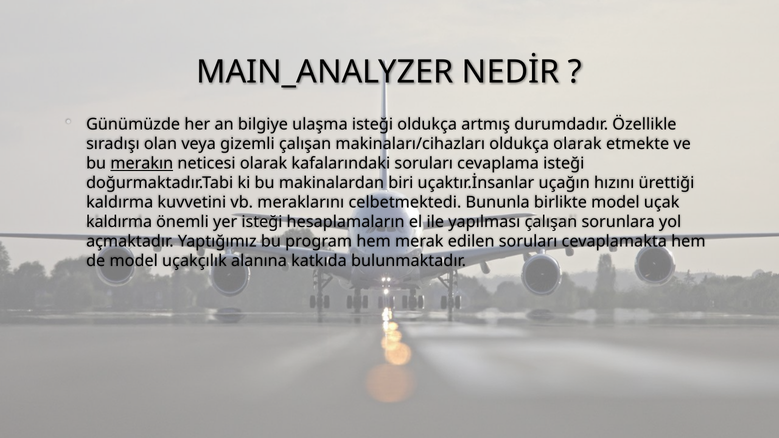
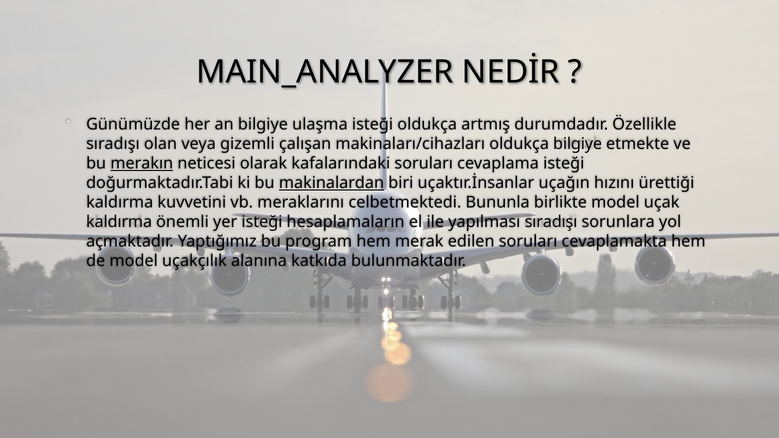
oldukça olarak: olarak -> bilgiye (578, 144)
makinalardan underline: none -> present (331, 183)
yapılması çalışan: çalışan -> sıradışı (551, 222)
